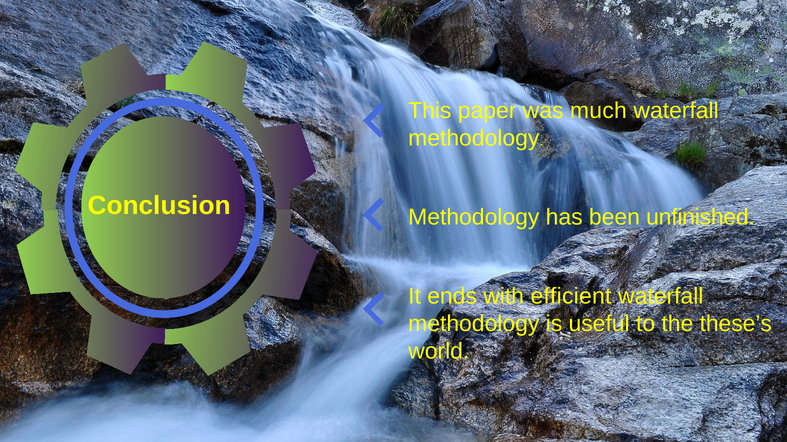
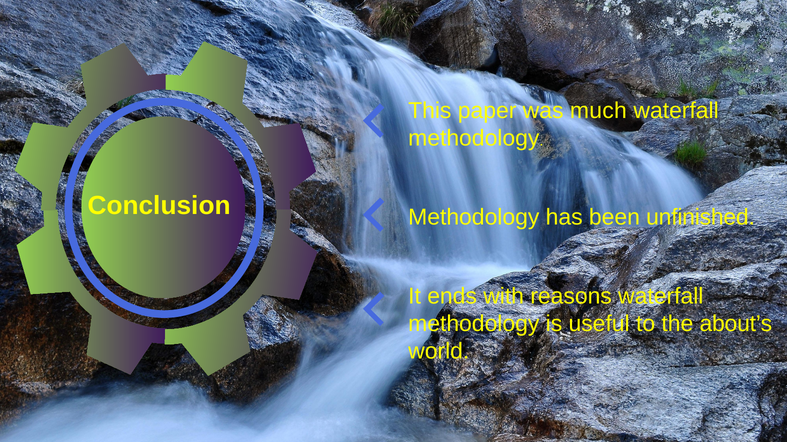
efficient: efficient -> reasons (571, 297)
these’s: these’s -> about’s (736, 324)
